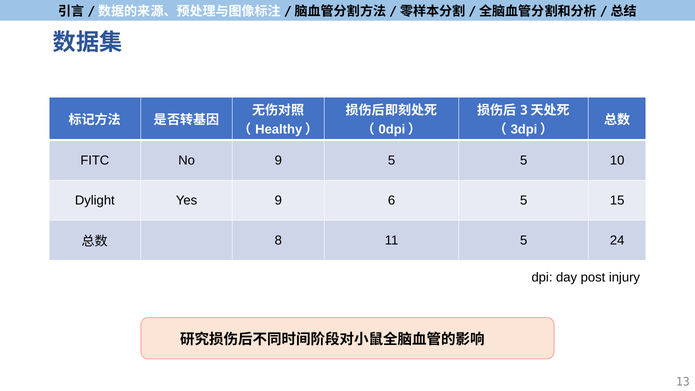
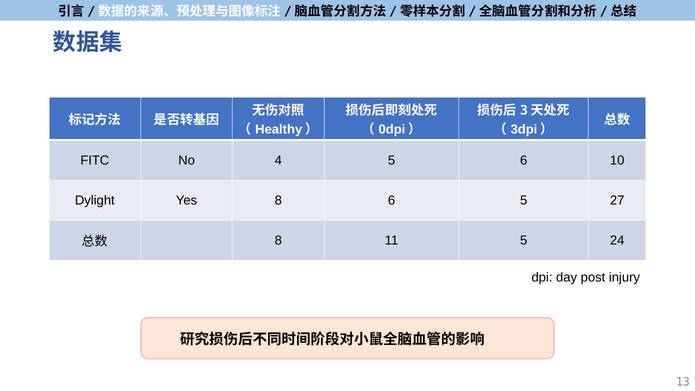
No 9: 9 -> 4 (278, 160)
5 5: 5 -> 6 (524, 160)
Yes 9: 9 -> 8 (278, 200)
15: 15 -> 27 (617, 200)
